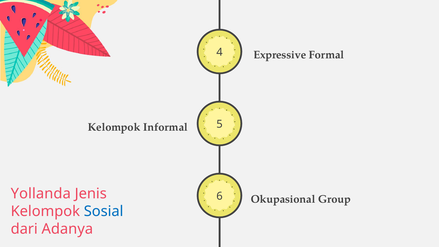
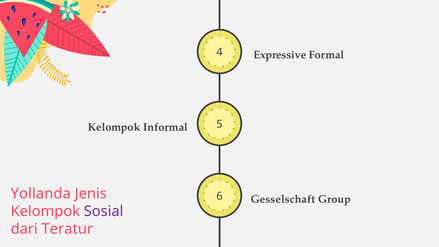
Okupasional: Okupasional -> Gesselschaft (283, 199)
Sosial colour: blue -> purple (104, 211)
Adanya: Adanya -> Teratur (67, 229)
